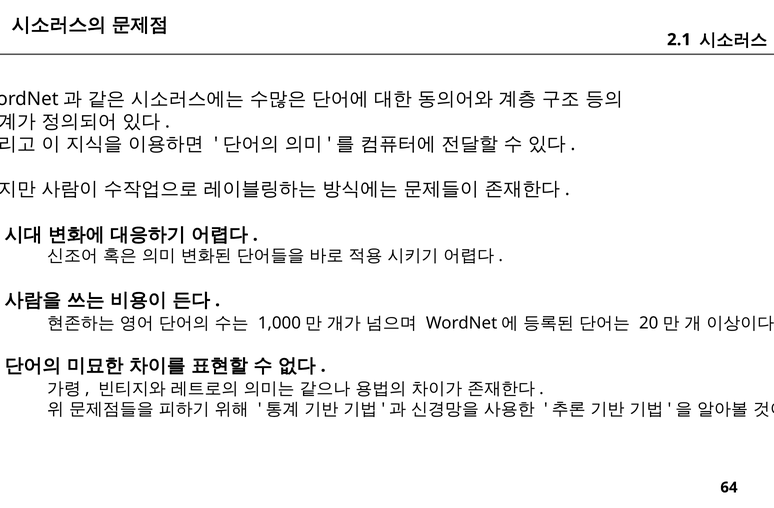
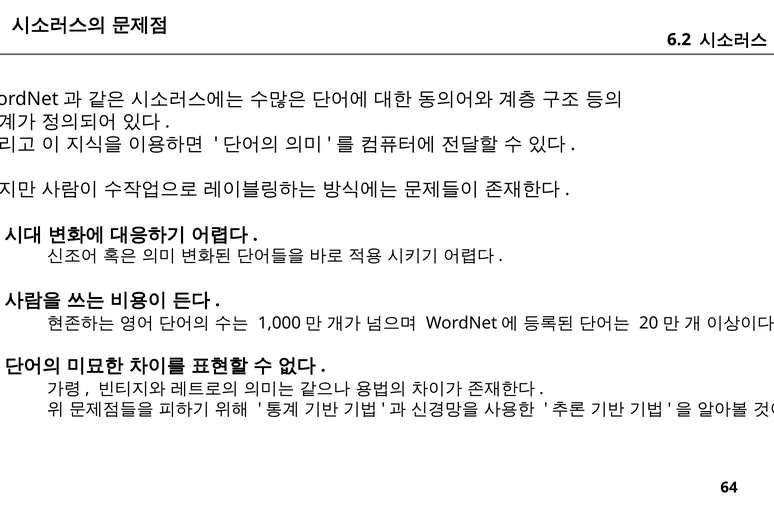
2.1: 2.1 -> 6.2 (679, 40)
